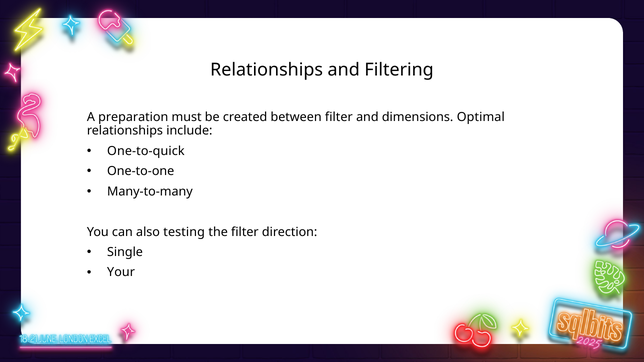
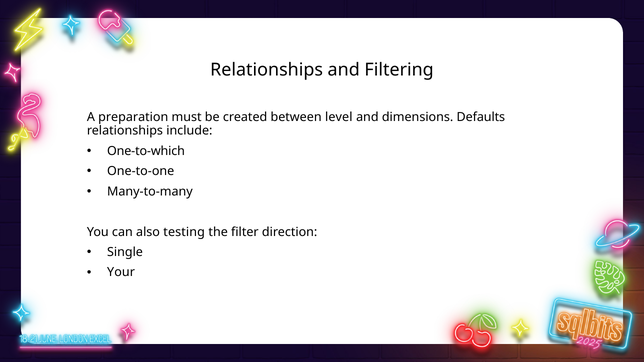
between filter: filter -> level (339, 117)
Optimal: Optimal -> Defaults (481, 117)
One-to-quick: One-to-quick -> One-to-which (146, 151)
